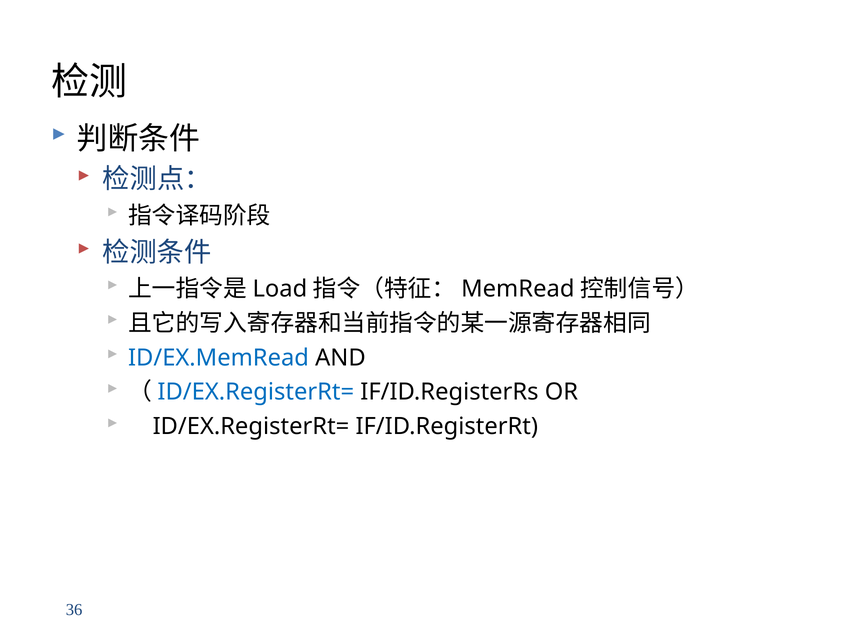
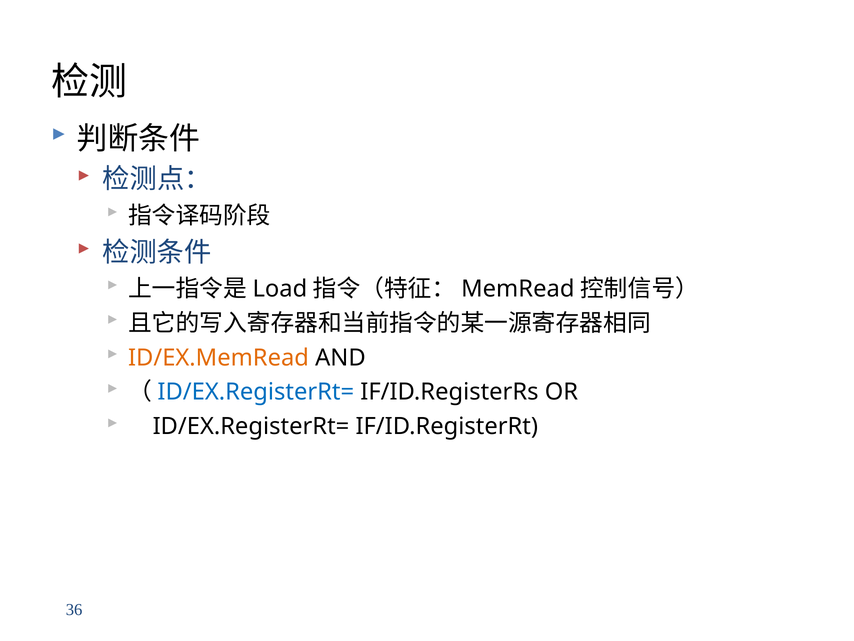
ID/EX.MemRead colour: blue -> orange (218, 357)
